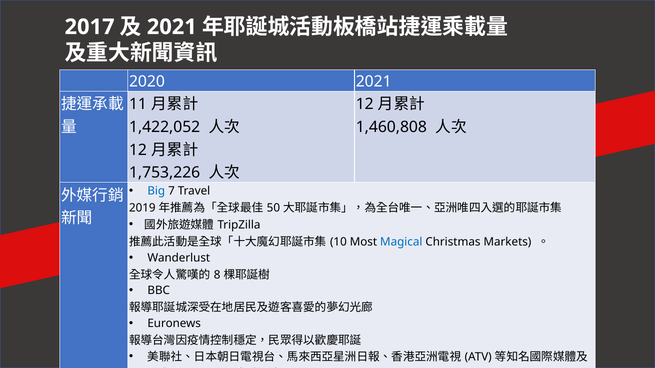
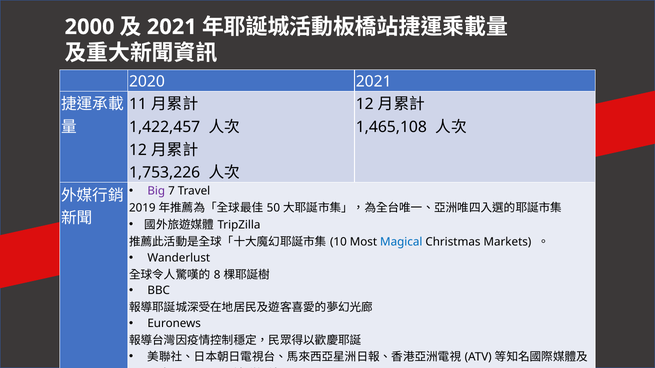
2017: 2017 -> 2000 (90, 27)
1,422,052: 1,422,052 -> 1,422,457 (165, 127)
1,460,808: 1,460,808 -> 1,465,108 (391, 127)
Big colour: blue -> purple (156, 191)
